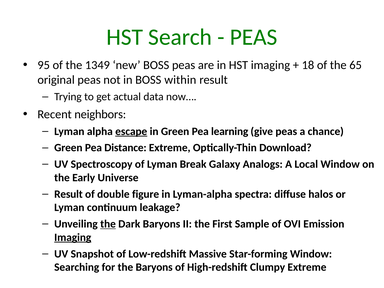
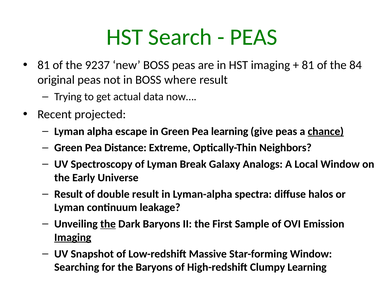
95: 95 -> 81 (44, 65)
1349: 1349 -> 9237 (97, 65)
18: 18 -> 81 (308, 65)
65: 65 -> 84 (356, 65)
within: within -> where (180, 80)
neighbors: neighbors -> projected (100, 114)
escape underline: present -> none (131, 131)
chance underline: none -> present (326, 131)
Download: Download -> Neighbors (285, 148)
double figure: figure -> result (146, 194)
Clumpy Extreme: Extreme -> Learning (307, 267)
